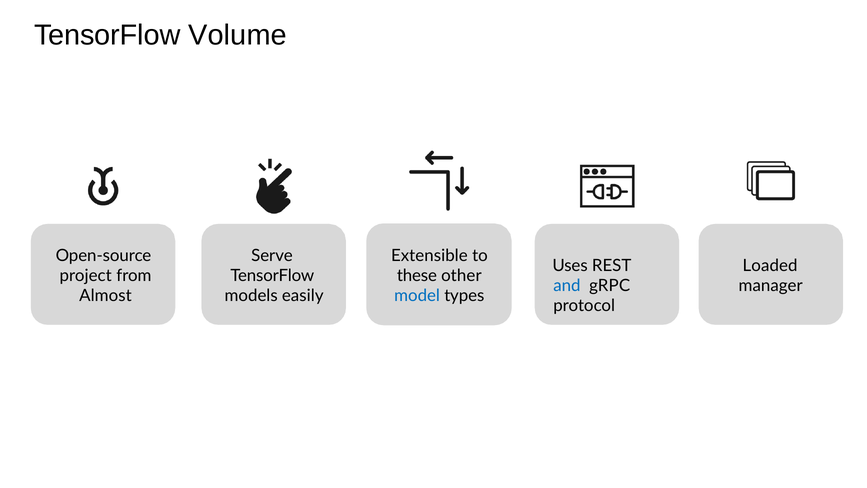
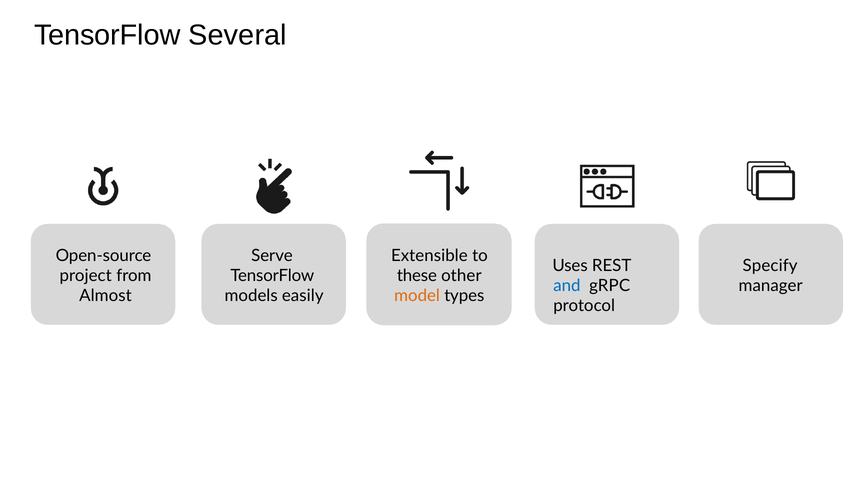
Volume: Volume -> Several (238, 35)
Loaded: Loaded -> Specify (770, 266)
model colour: blue -> orange (417, 295)
